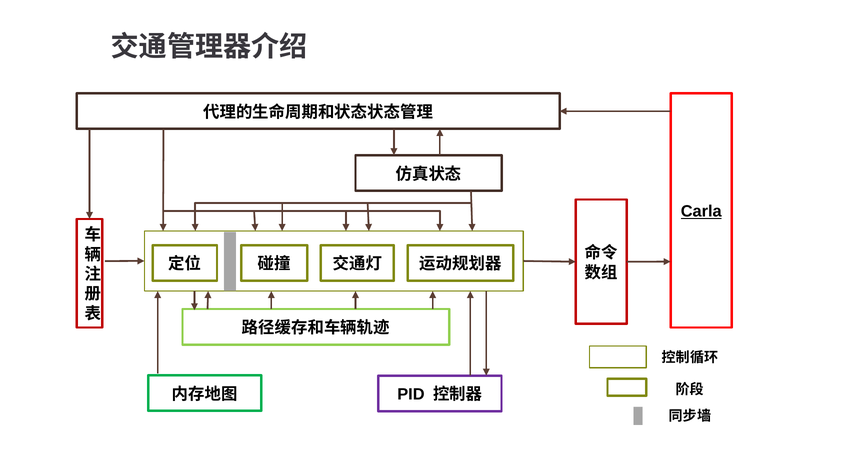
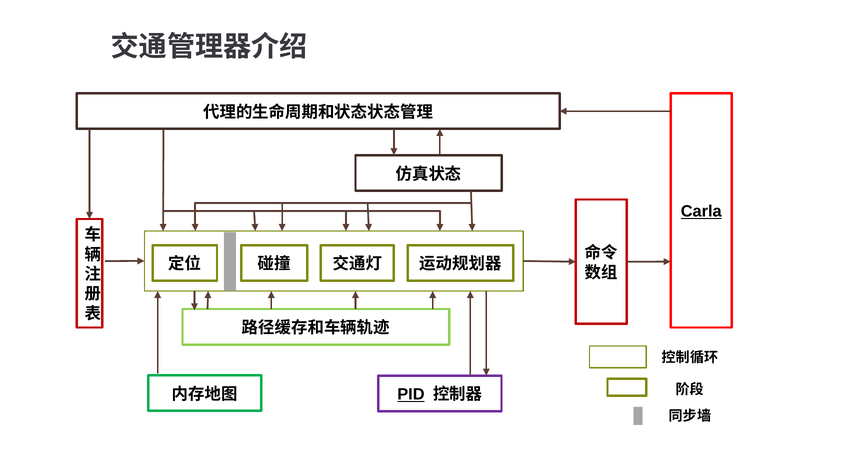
PID underline: none -> present (411, 394)
